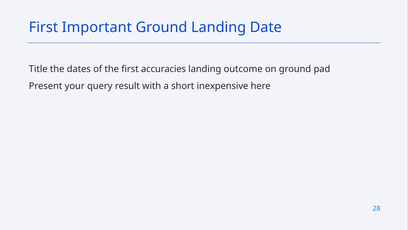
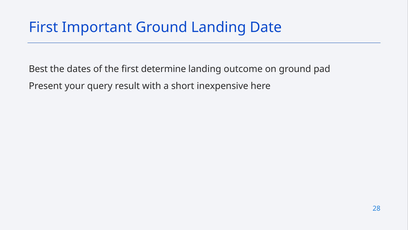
Title: Title -> Best (38, 69)
accuracies: accuracies -> determine (164, 69)
